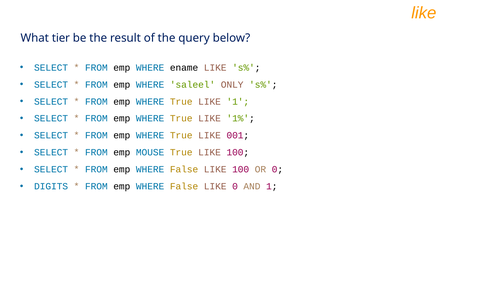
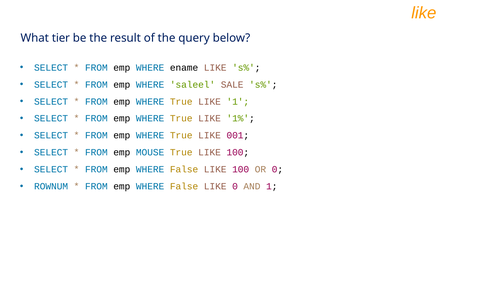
ONLY: ONLY -> SALE (232, 85)
DIGITS: DIGITS -> ROWNUM (51, 186)
